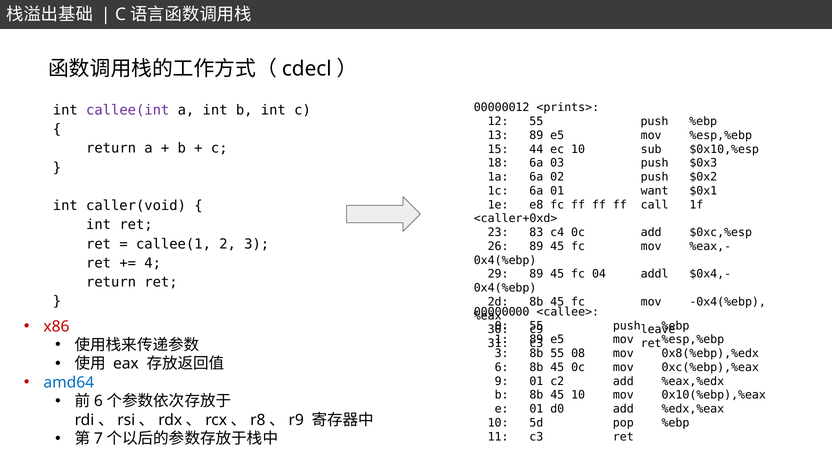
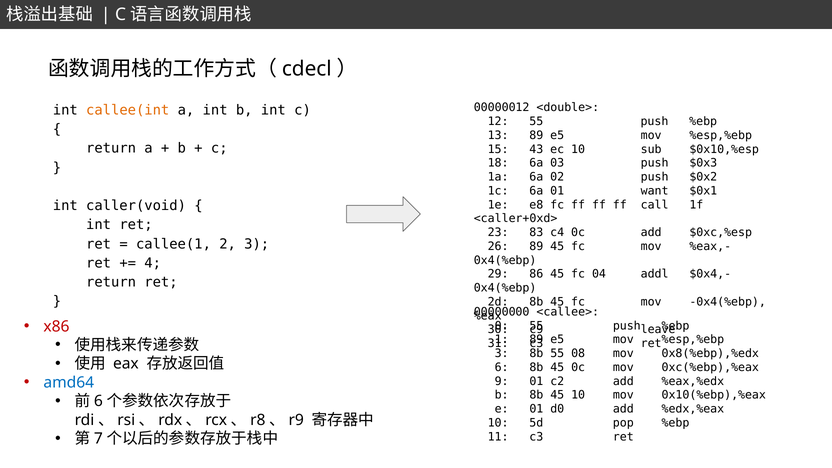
<prints>: <prints> -> <double> (568, 108)
callee(int colour: purple -> orange (128, 110)
44: 44 -> 43 (536, 149)
29 89: 89 -> 86 (536, 274)
